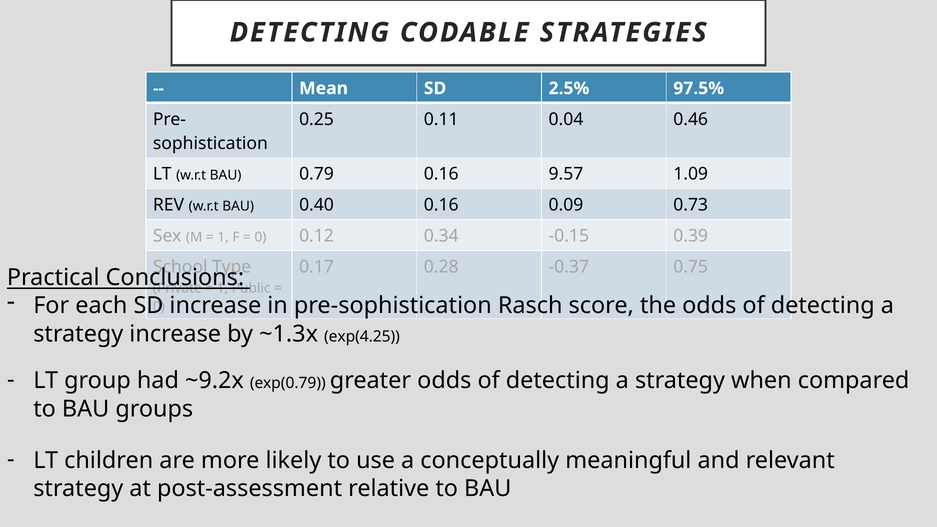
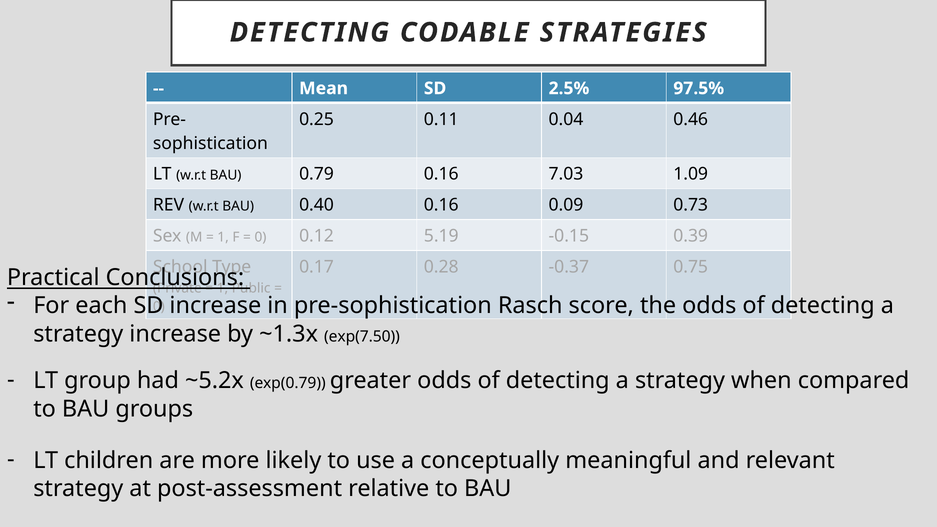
9.57: 9.57 -> 7.03 (566, 174)
0.34: 0.34 -> 5.19 (441, 236)
exp(4.25: exp(4.25 -> exp(7.50 (362, 336)
~9.2x: ~9.2x -> ~5.2x (214, 381)
